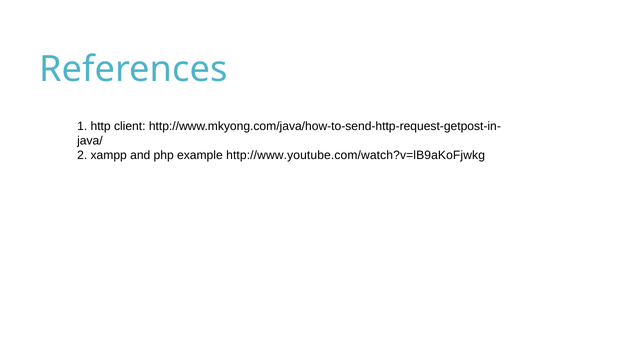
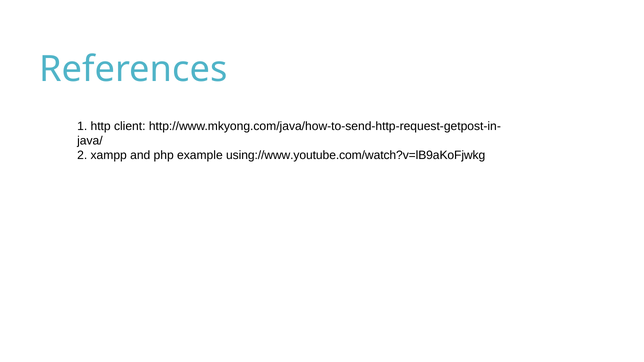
http://www.youtube.com/watch?v=lB9aKoFjwkg: http://www.youtube.com/watch?v=lB9aKoFjwkg -> using://www.youtube.com/watch?v=lB9aKoFjwkg (356, 155)
